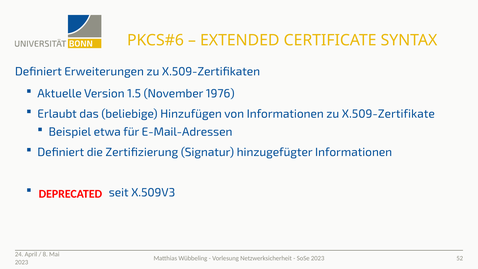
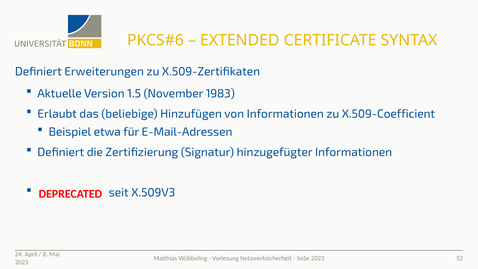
1976: 1976 -> 1983 (220, 94)
X.509-Zertifikate: X.509-Zertifikate -> X.509-Coefficient (388, 114)
